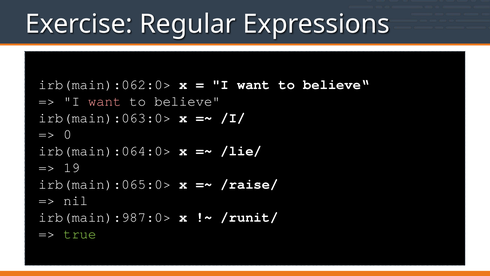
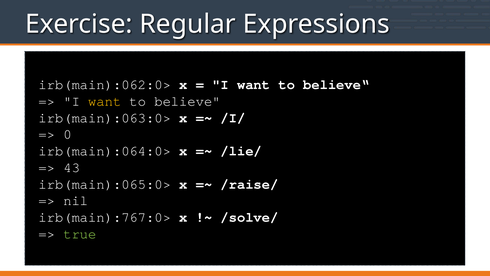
want colour: pink -> yellow (105, 101)
19: 19 -> 43 (72, 167)
irb(main):987:0>: irb(main):987:0> -> irb(main):767:0> (105, 217)
/runit/: /runit/ -> /solve/ (249, 217)
